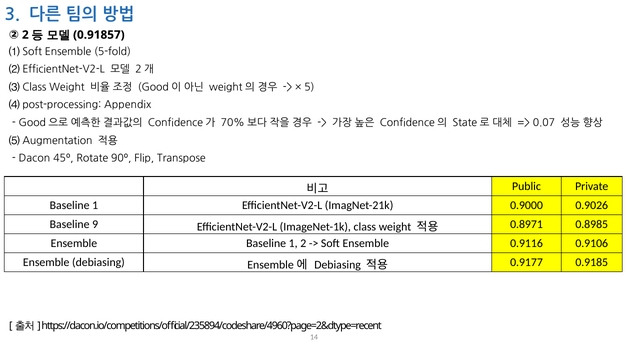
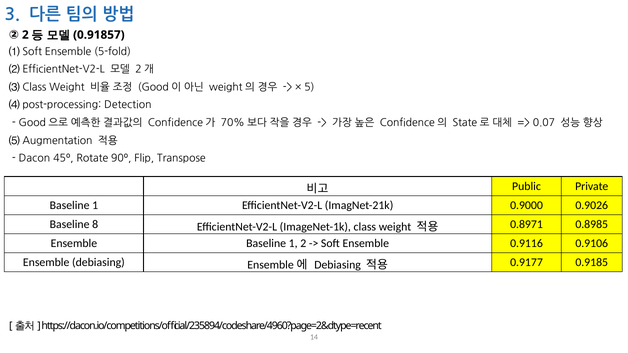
Appendix: Appendix -> Detection (128, 105)
9: 9 -> 8 (95, 225)
